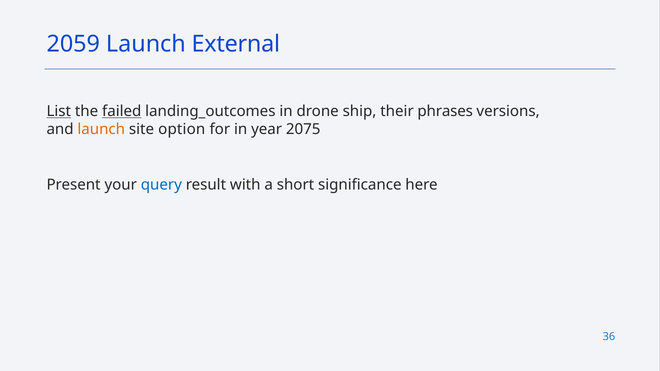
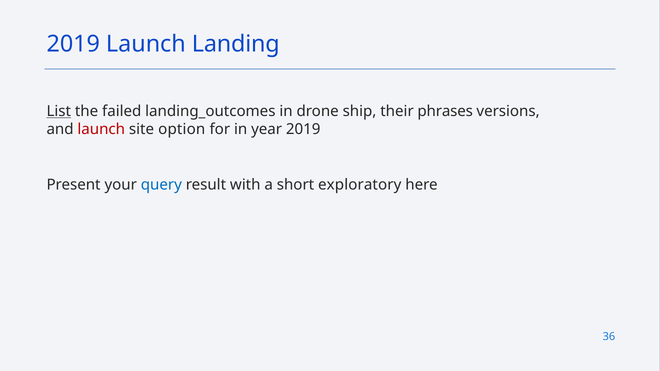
2059: 2059 -> 2019 (73, 44)
External: External -> Landing (236, 44)
failed underline: present -> none (122, 111)
launch colour: orange -> red (101, 129)
year 2075: 2075 -> 2019 (303, 129)
significance: significance -> exploratory (360, 185)
